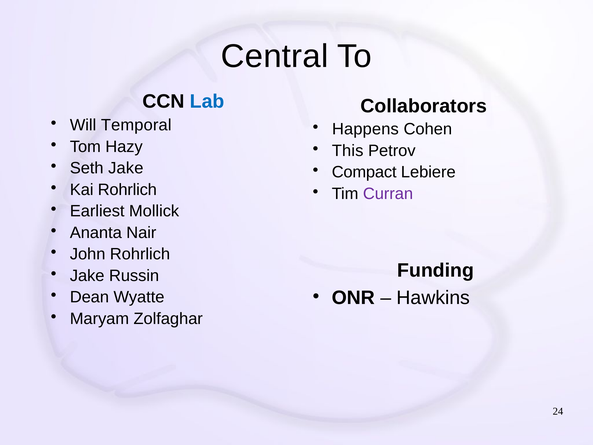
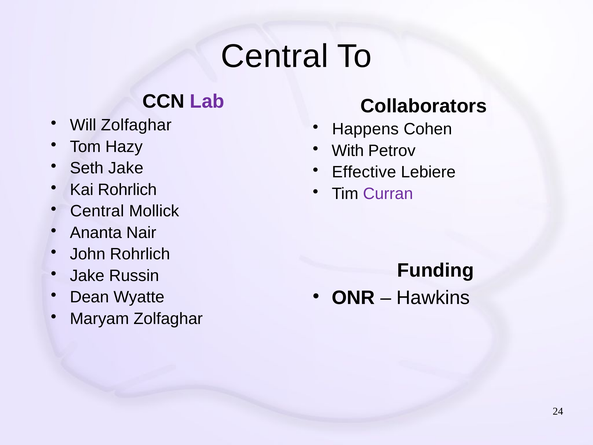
Lab colour: blue -> purple (207, 101)
Will Temporal: Temporal -> Zolfaghar (136, 125)
This: This -> With (348, 151)
Compact: Compact -> Effective (364, 172)
Earliest: Earliest -> Central (97, 211)
